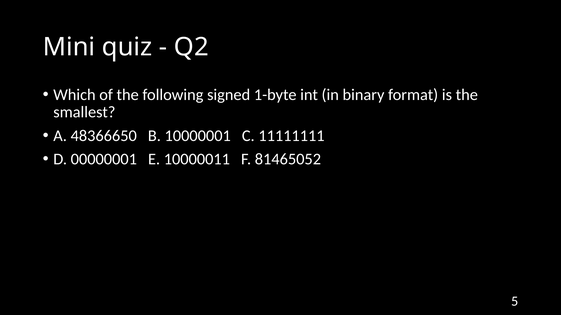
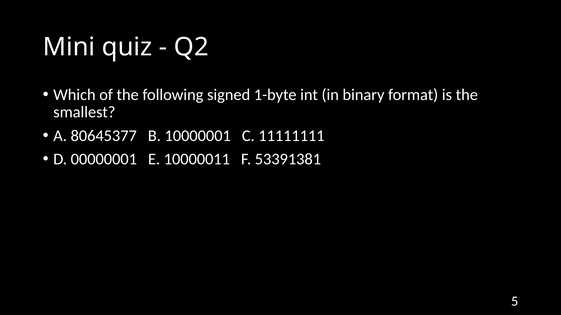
48366650: 48366650 -> 80645377 (104, 136)
81465052: 81465052 -> 53391381 (288, 159)
